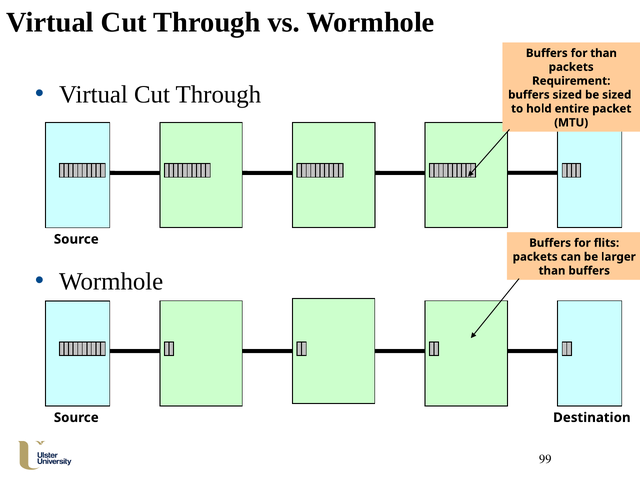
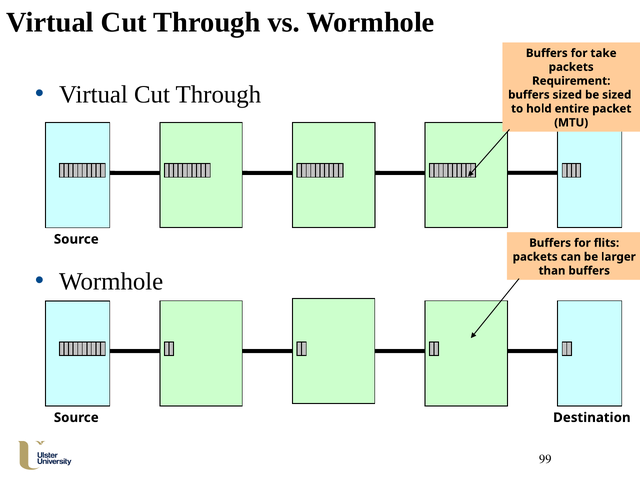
for than: than -> take (603, 53)
